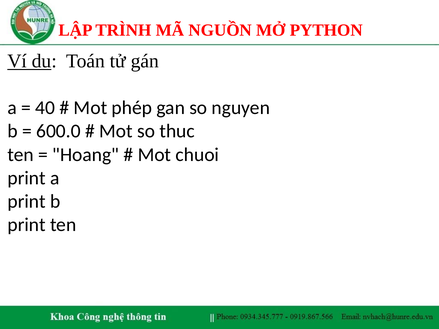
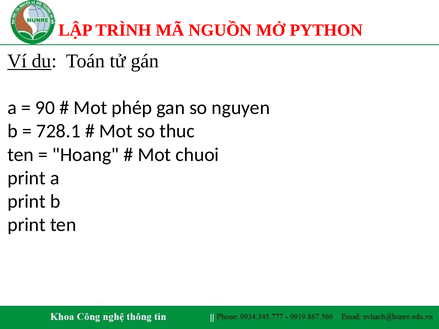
40: 40 -> 90 (45, 108)
600.0: 600.0 -> 728.1 (58, 131)
